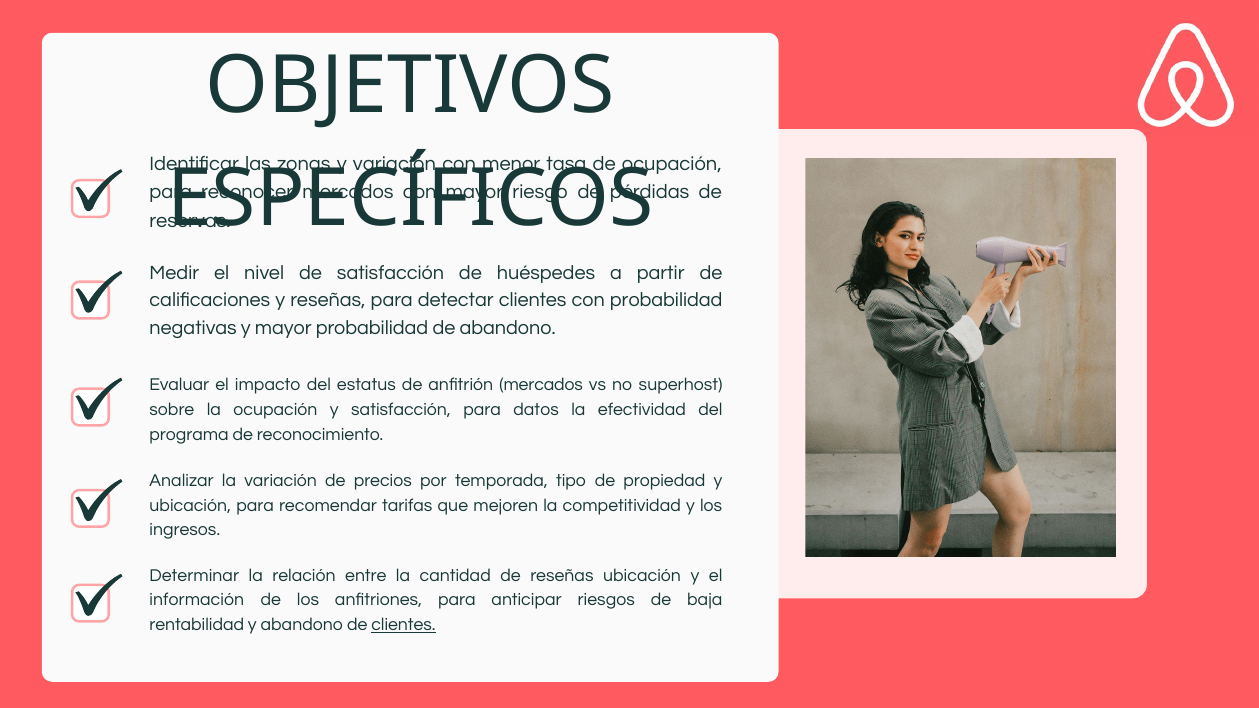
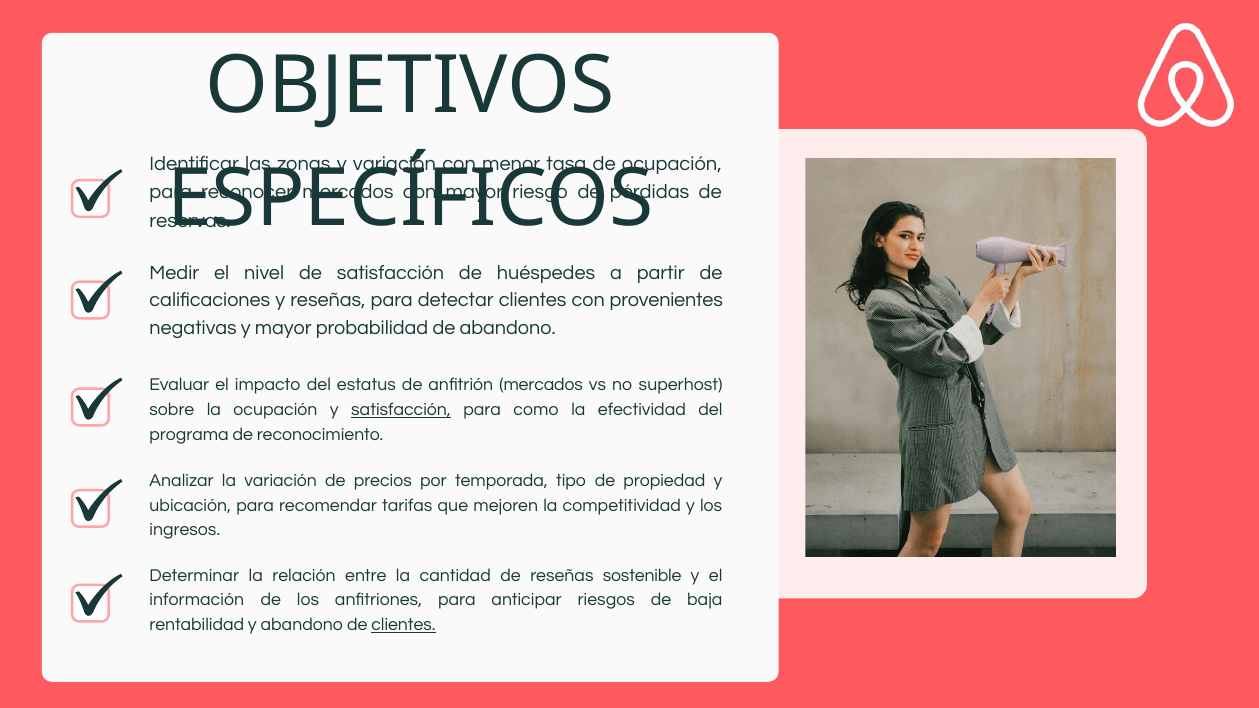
con probabilidad: probabilidad -> provenientes (666, 300)
satisfacción underline: none -> present (401, 410)
datos: datos -> como (536, 410)
reseñas ubicación: ubicación -> sostenible (642, 575)
